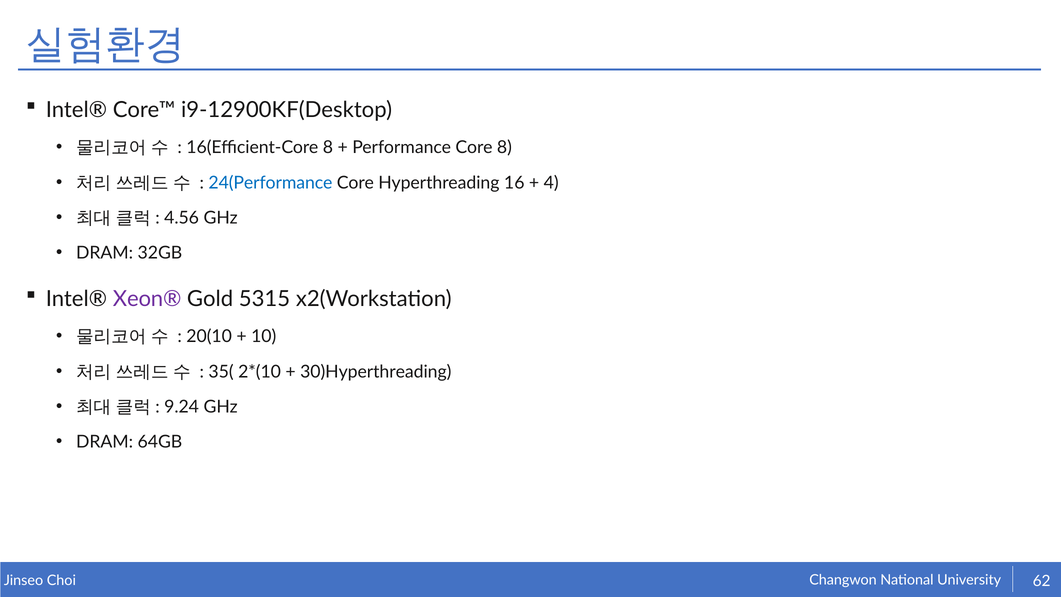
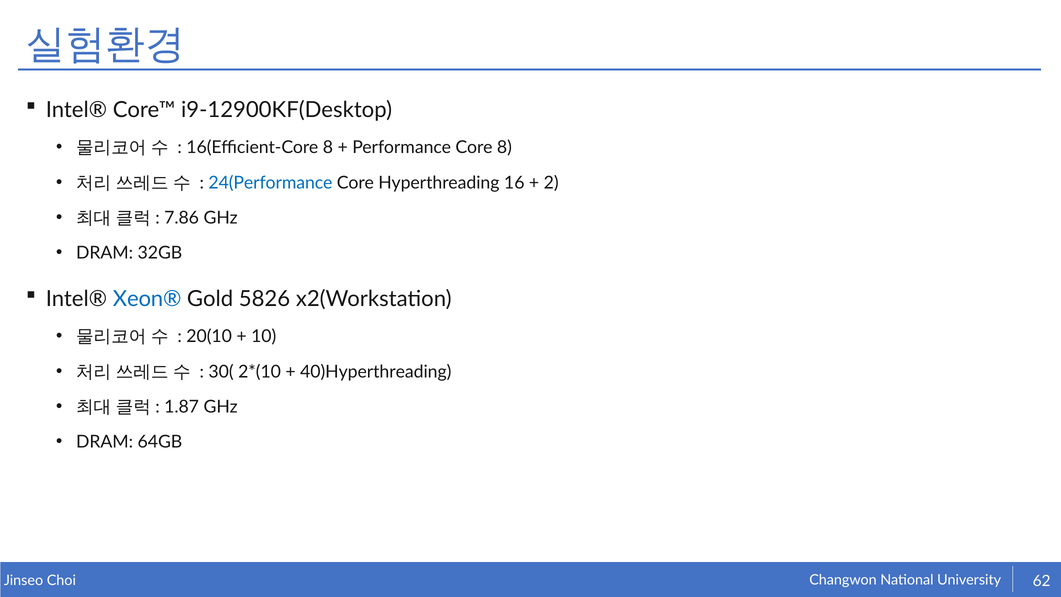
4: 4 -> 2 (551, 183)
4.56: 4.56 -> 7.86 (182, 218)
Xeon® colour: purple -> blue (147, 299)
5315: 5315 -> 5826 (264, 299)
35(: 35( -> 30( (221, 372)
30)Hyperthreading: 30)Hyperthreading -> 40)Hyperthreading (376, 372)
9.24: 9.24 -> 1.87 (182, 407)
